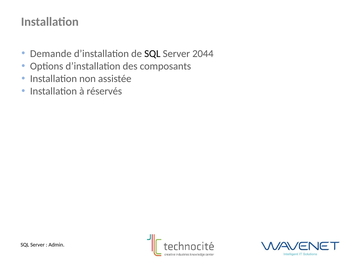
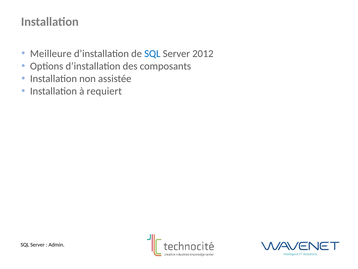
Demande: Demande -> Meilleure (51, 54)
SQL colour: black -> blue (152, 54)
2044: 2044 -> 2012 (203, 54)
réservés: réservés -> requiert (104, 91)
